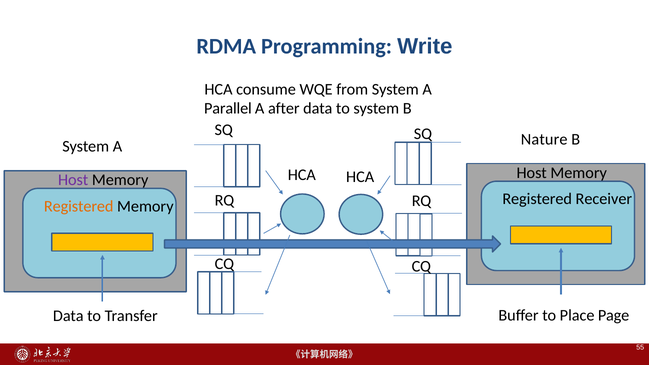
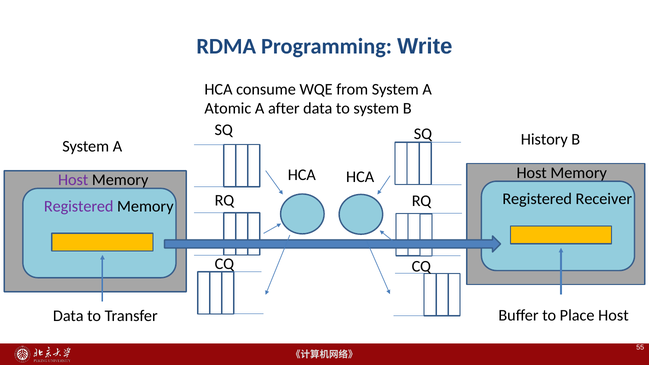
Parallel: Parallel -> Atomic (228, 109)
Nature: Nature -> History (544, 139)
Registered colour: orange -> purple (79, 206)
Place Page: Page -> Host (613, 316)
